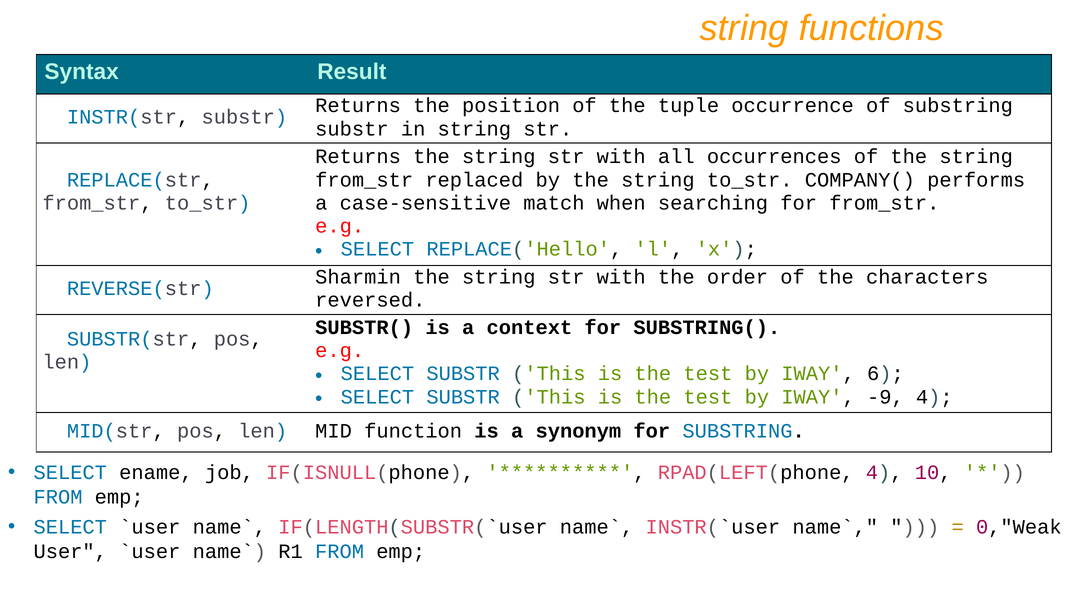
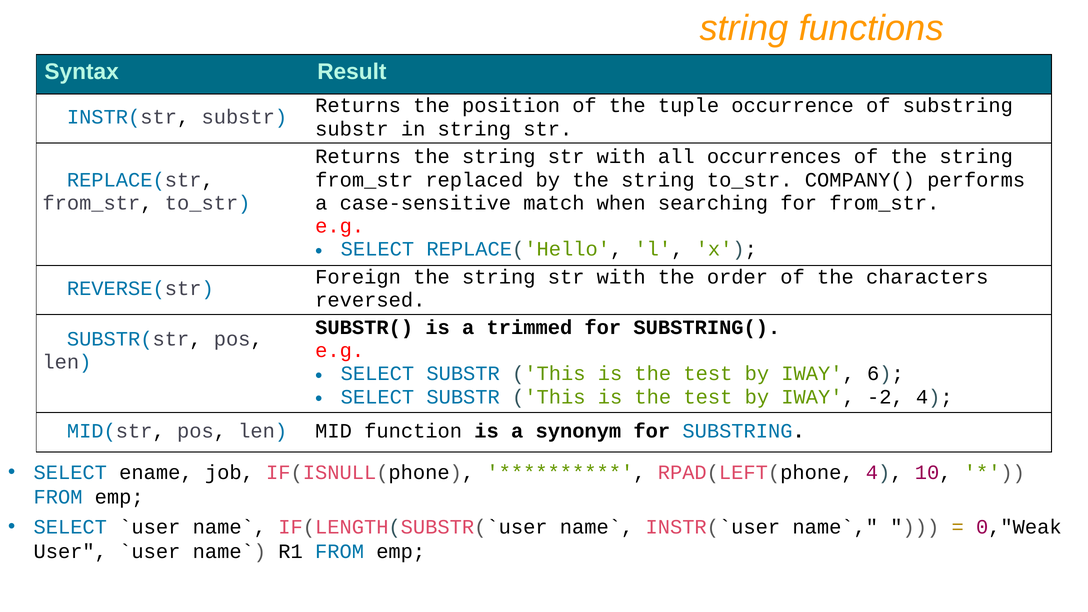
Sharmin: Sharmin -> Foreign (358, 277)
context: context -> trimmed (529, 327)
-9: -9 -> -2 (885, 397)
